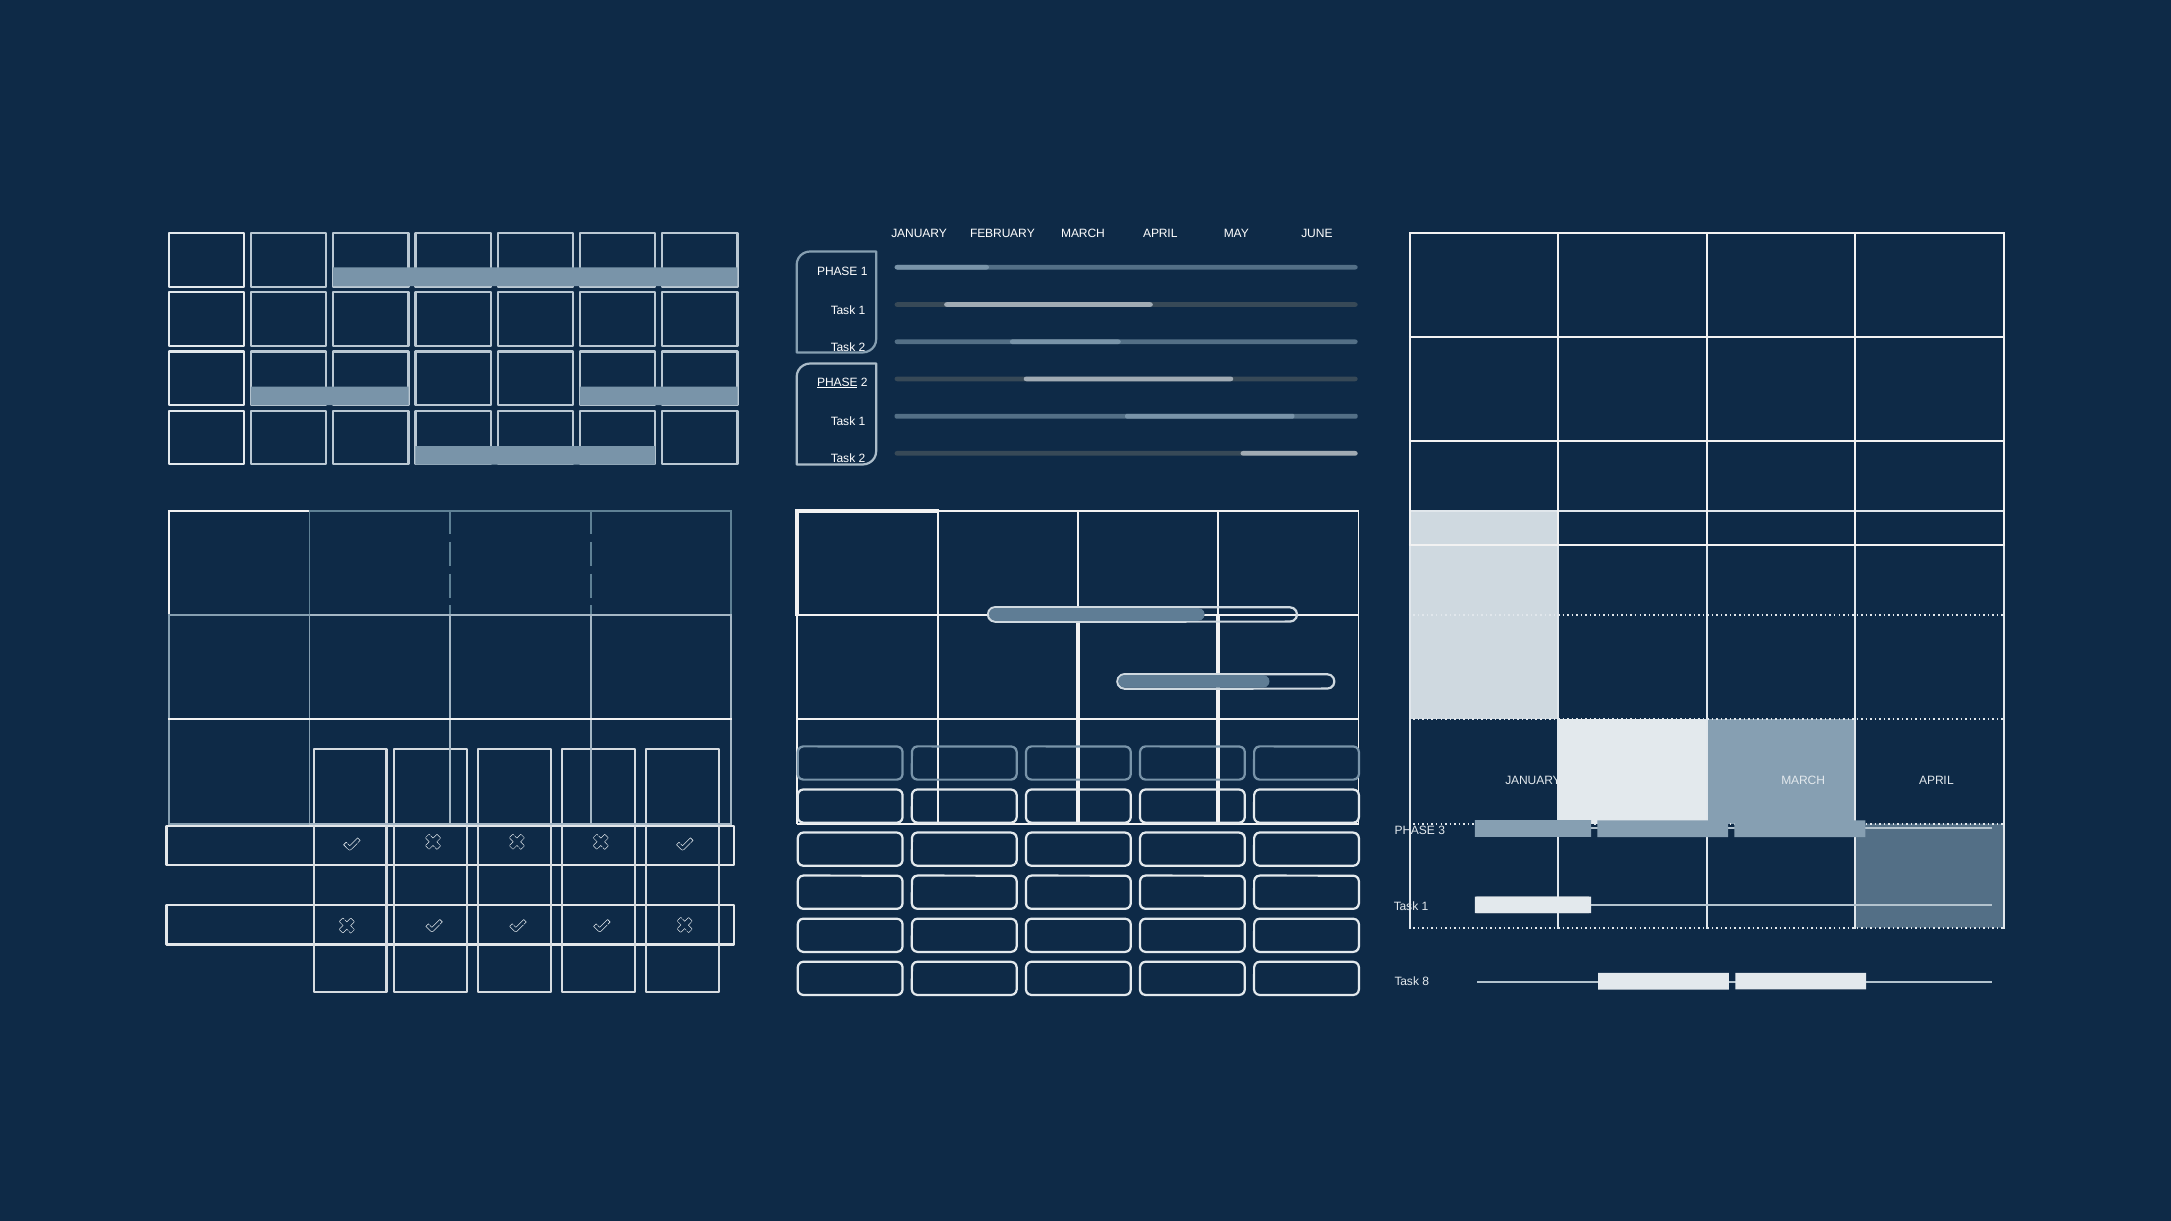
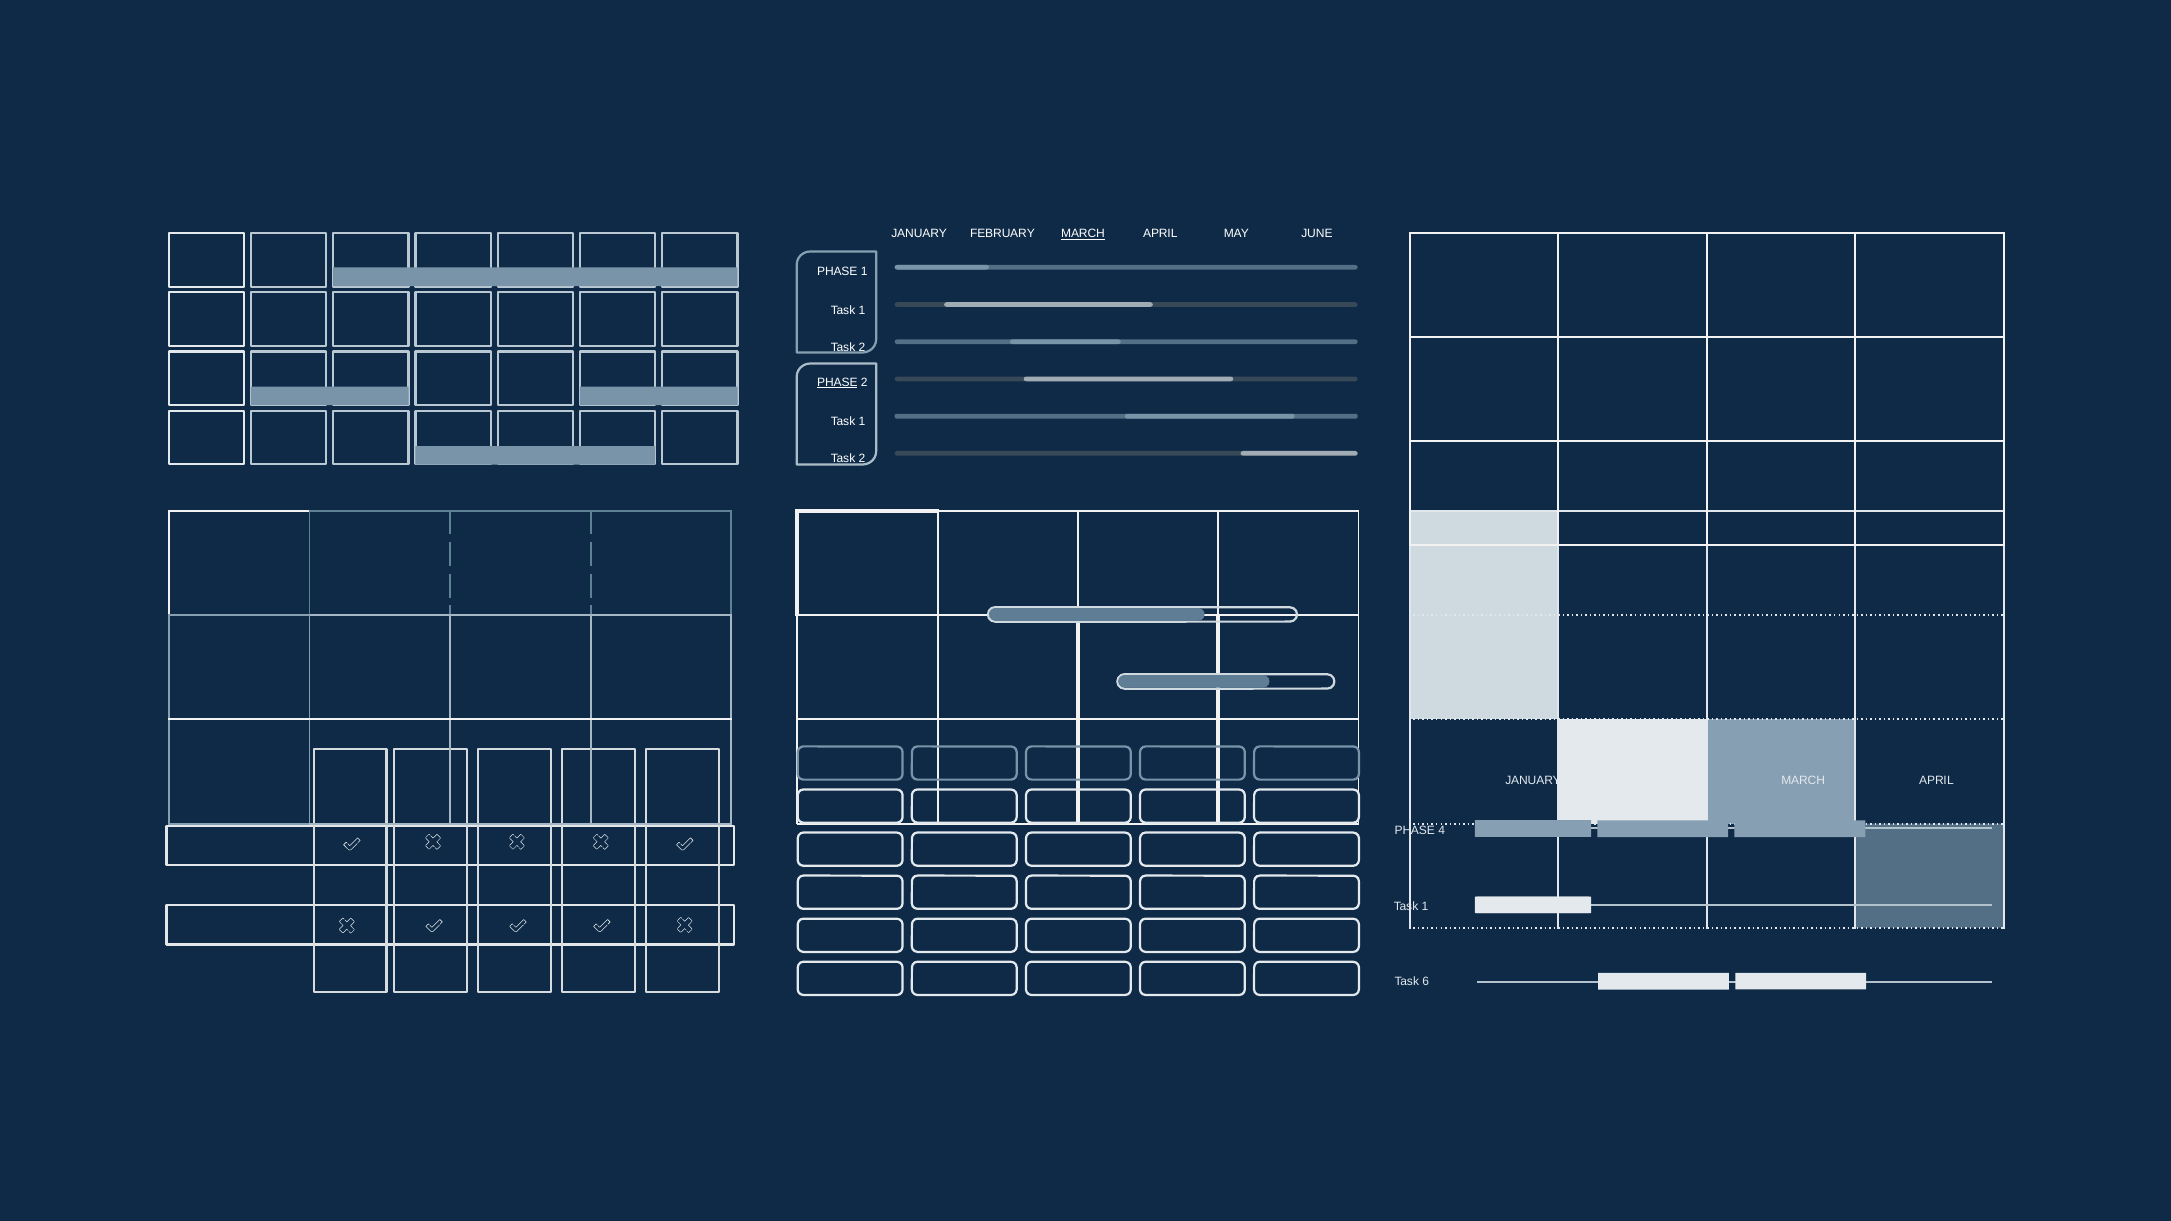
MARCH underline: none -> present (1083, 234)
3: 3 -> 4 (1442, 831)
8: 8 -> 6 (1426, 982)
